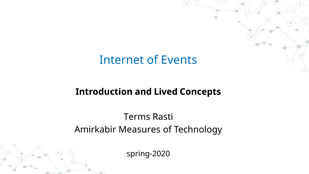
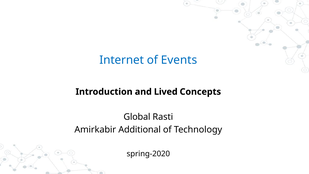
Terms: Terms -> Global (137, 117)
Measures: Measures -> Additional (140, 129)
